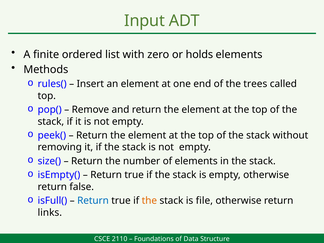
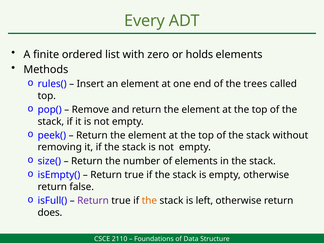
Input: Input -> Every (145, 21)
Return colour: blue -> purple (93, 201)
file: file -> left (204, 201)
links: links -> does (50, 213)
